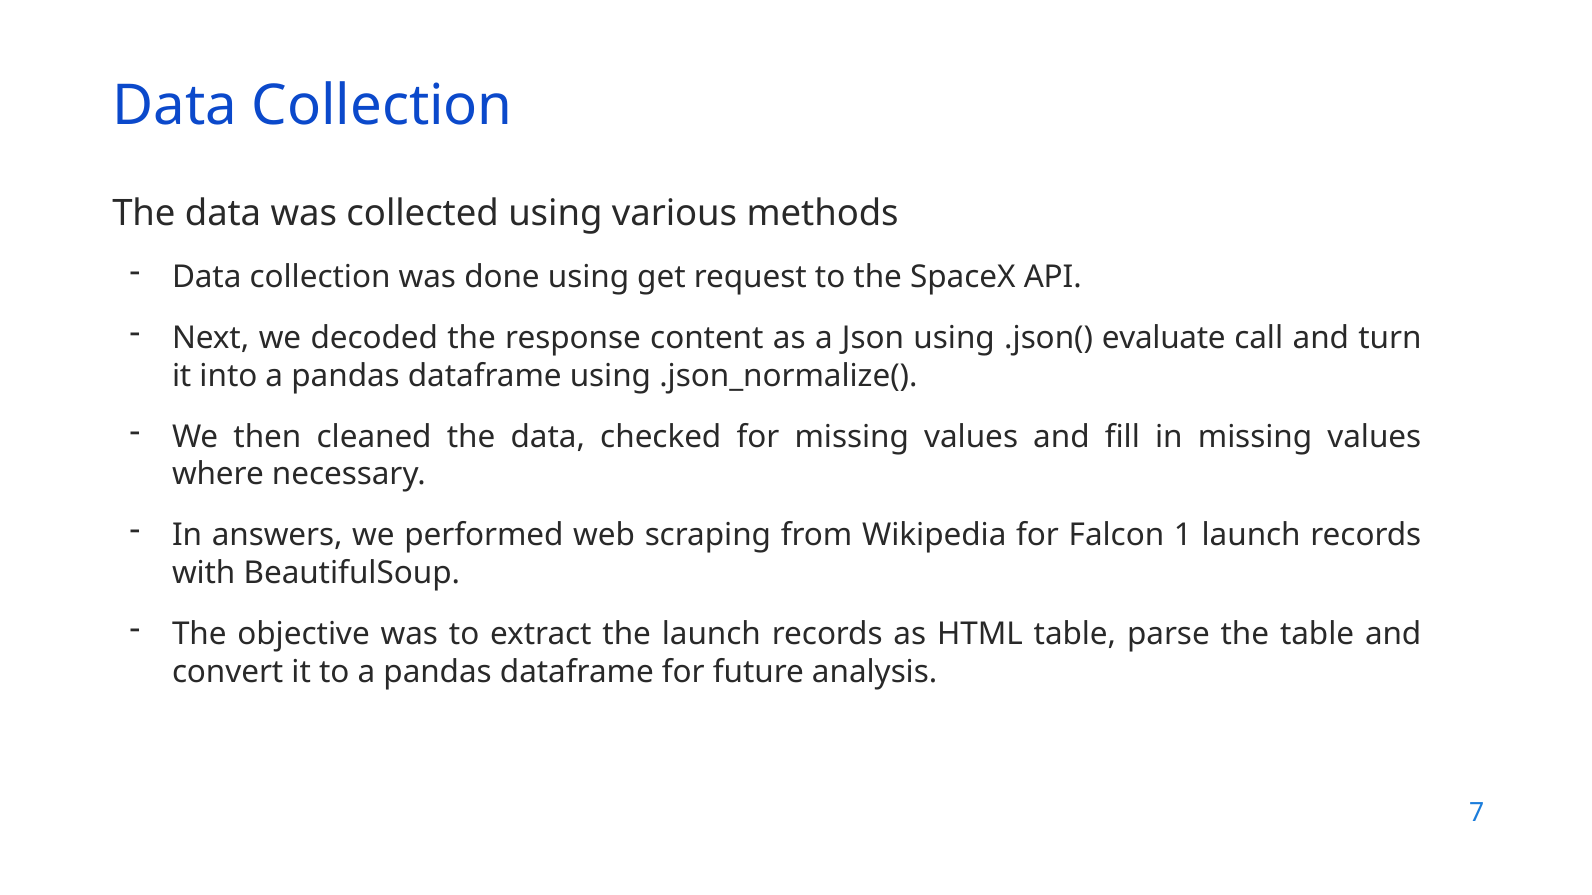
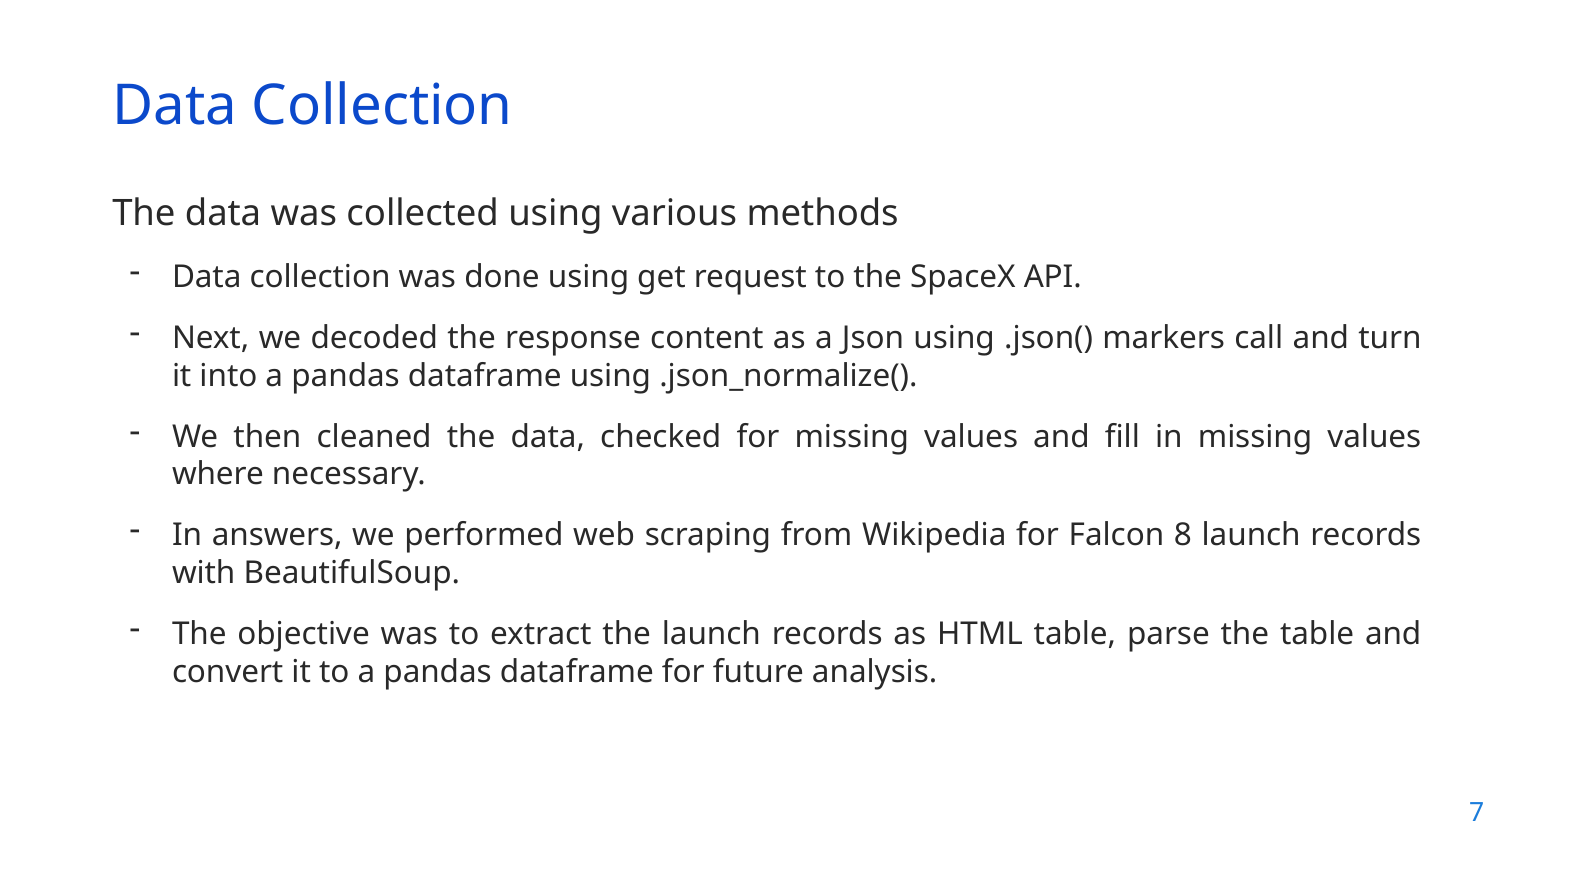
evaluate: evaluate -> markers (1164, 338)
1: 1 -> 8 (1183, 536)
